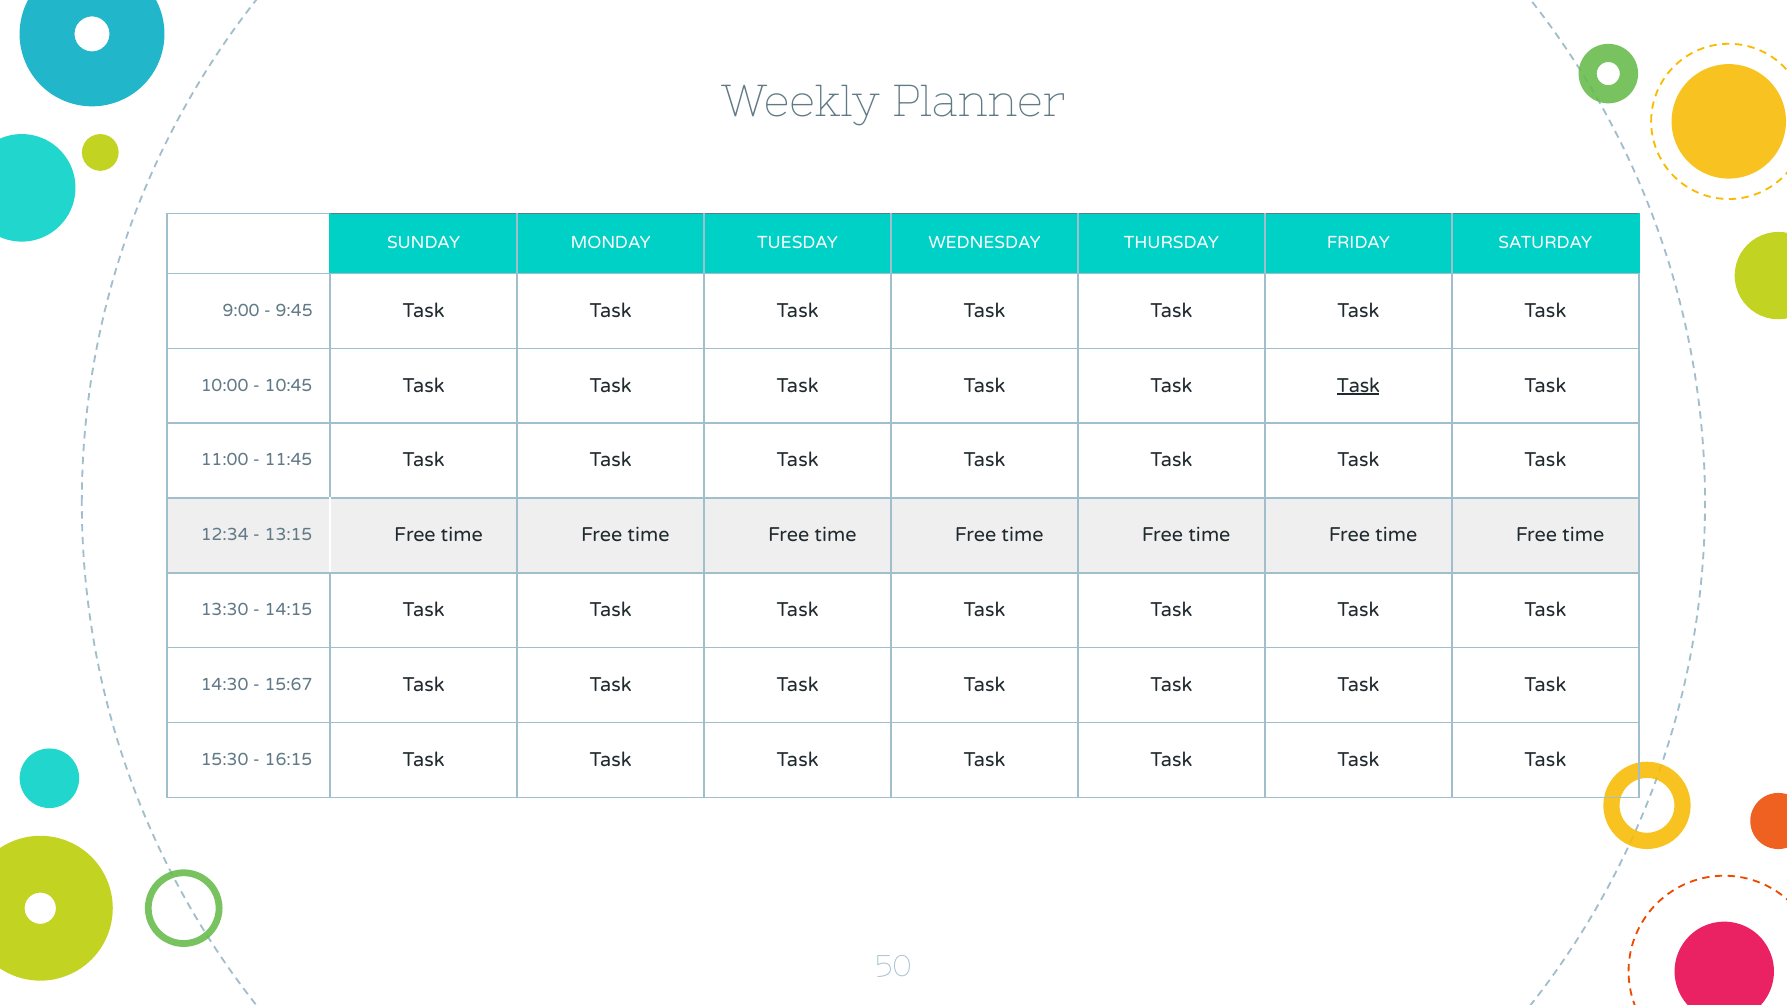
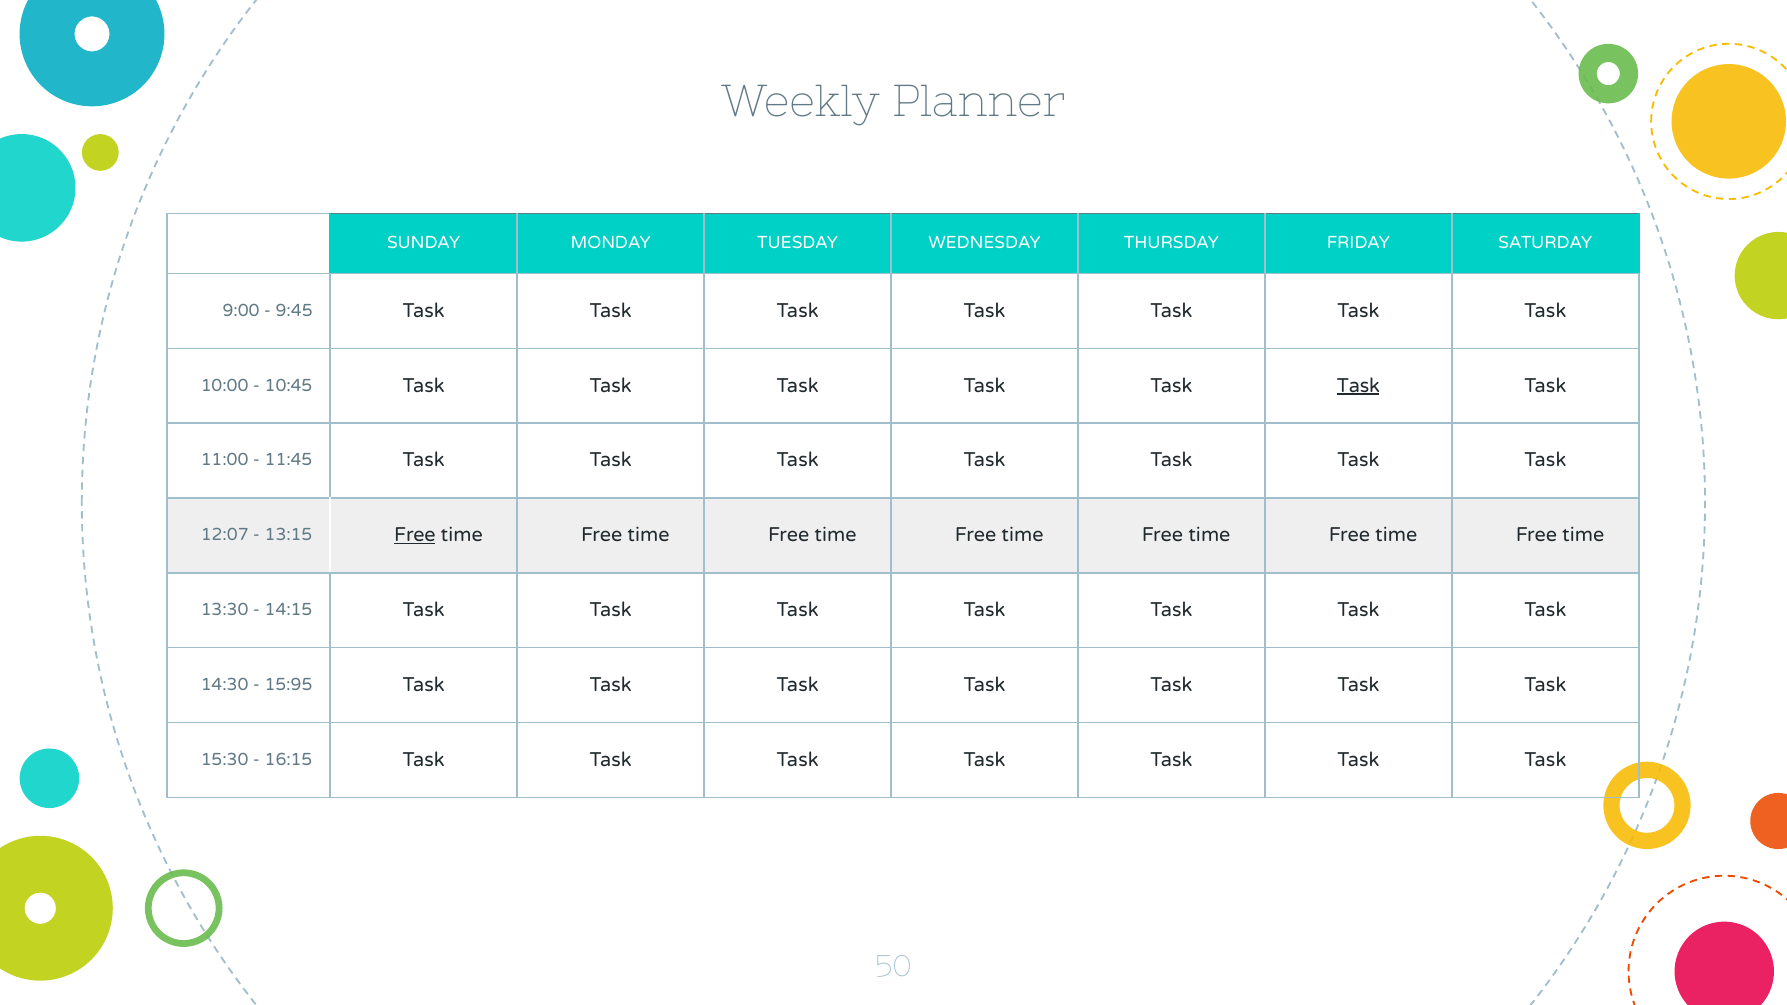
12:34: 12:34 -> 12:07 (225, 535)
Free underline: none -> present (415, 535)
15:67: 15:67 -> 15:95 (288, 685)
